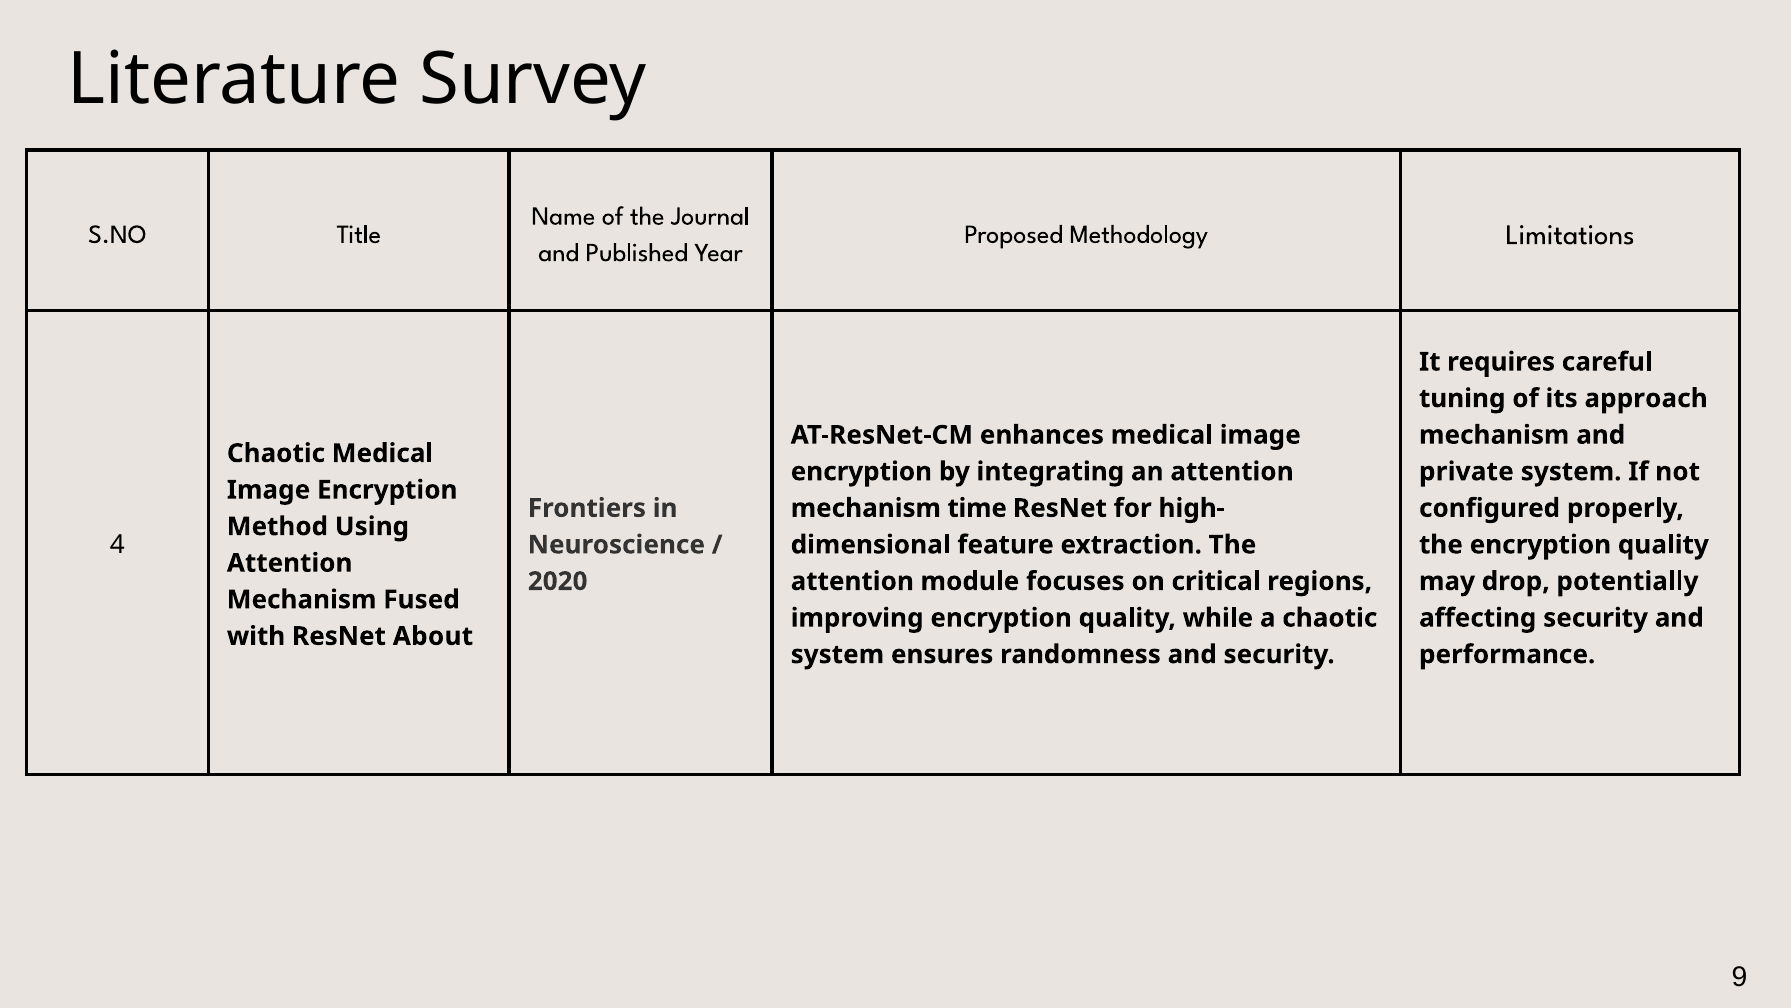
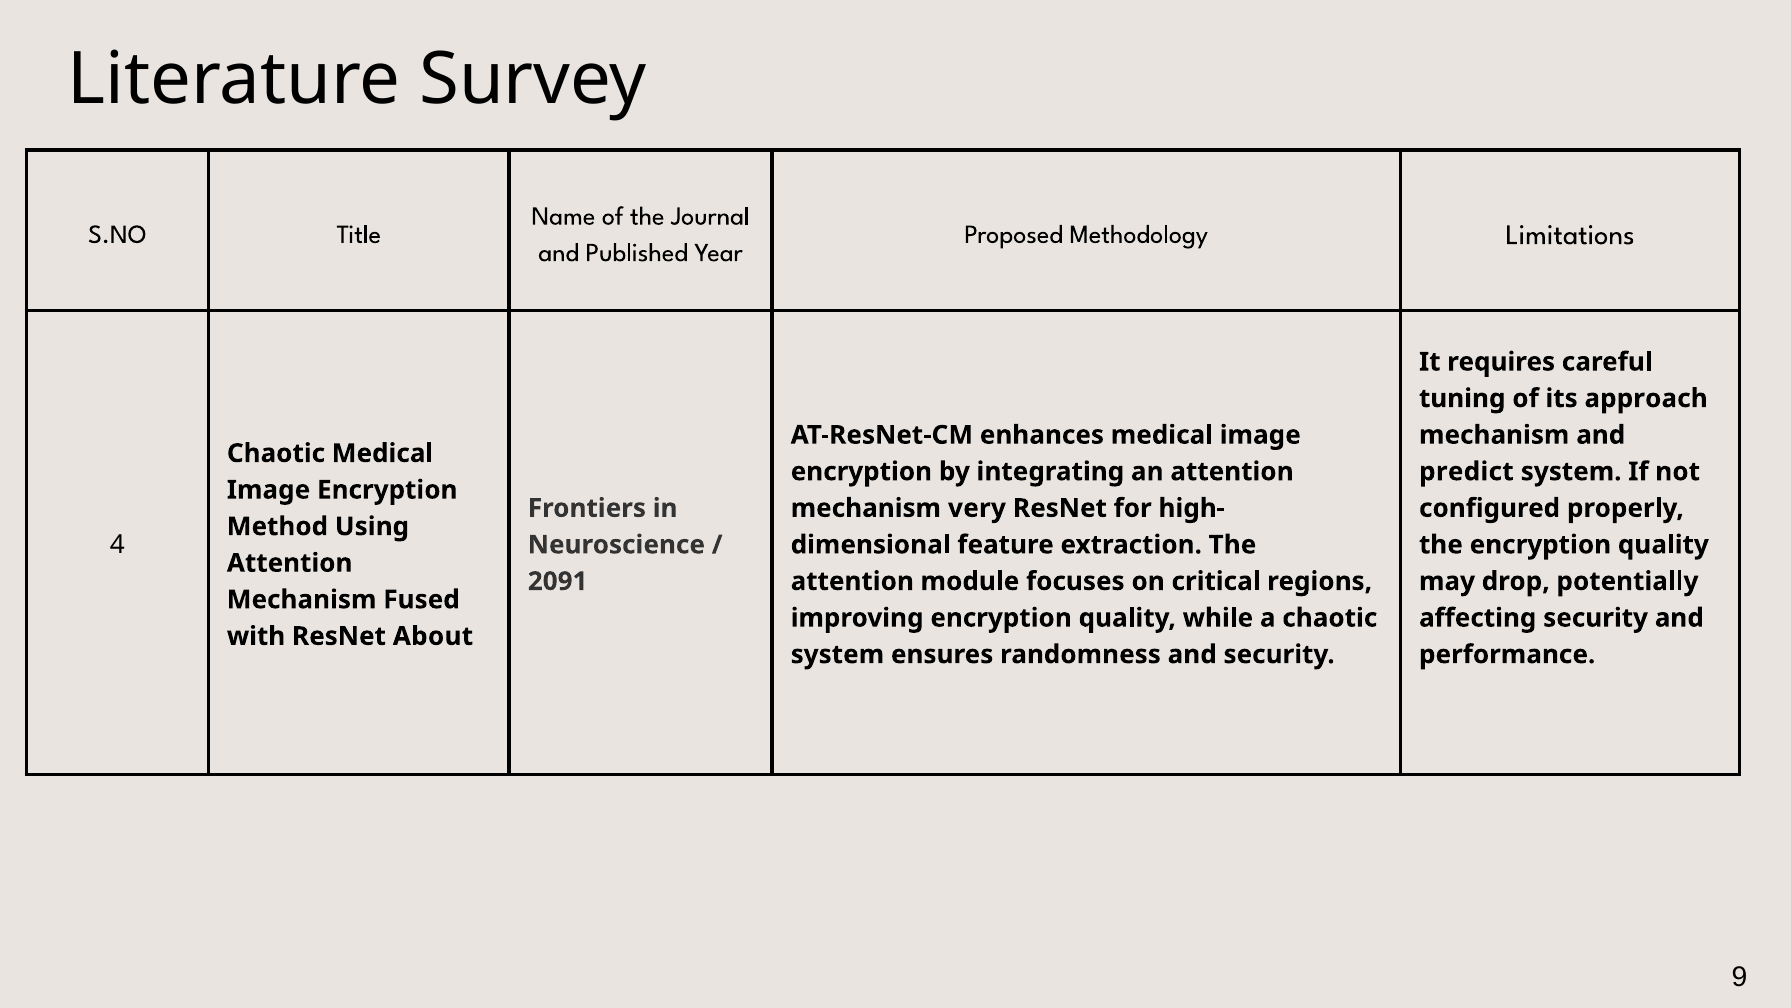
private: private -> predict (1466, 471)
time: time -> very (977, 508)
2020: 2020 -> 2091 (558, 581)
